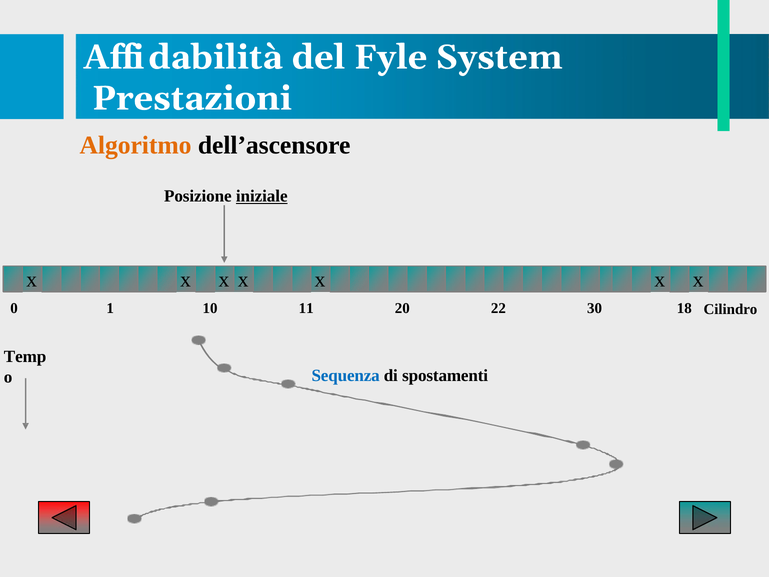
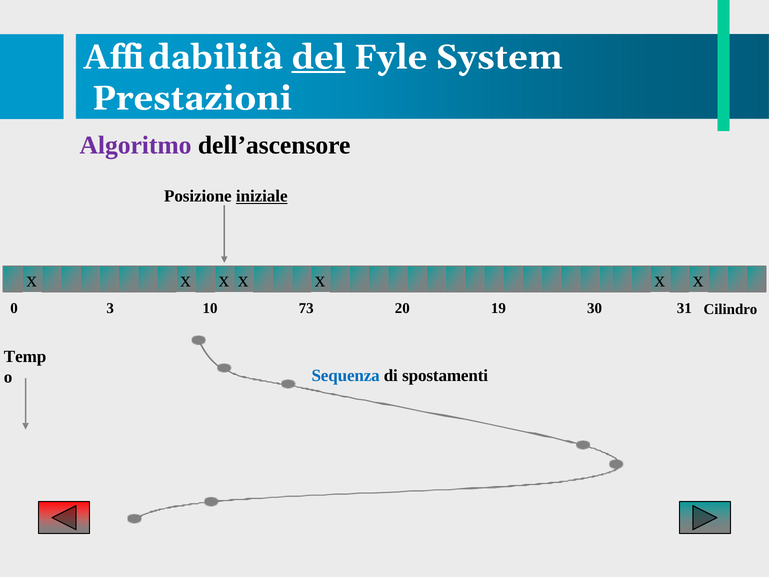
del underline: none -> present (318, 57)
Algoritmo colour: orange -> purple (136, 145)
1: 1 -> 3 (110, 308)
11: 11 -> 73 (306, 308)
22: 22 -> 19 (498, 308)
18: 18 -> 31 (684, 308)
